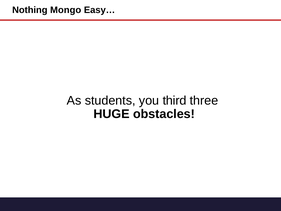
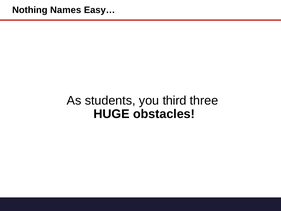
Mongo: Mongo -> Names (66, 10)
